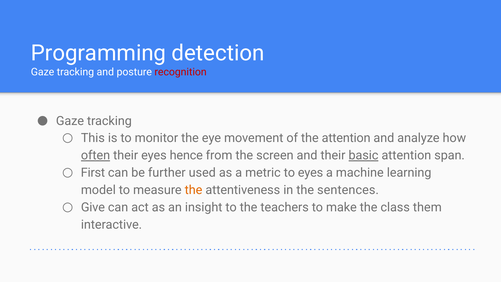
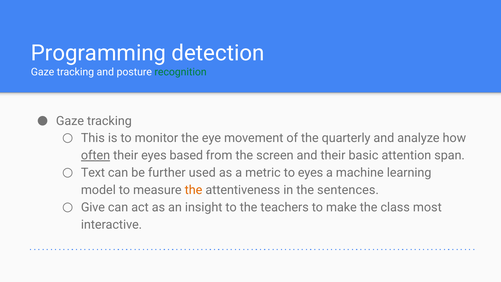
recognition colour: red -> green (181, 72)
the attention: attention -> quarterly (346, 138)
hence: hence -> based (186, 155)
basic underline: present -> none (363, 155)
First: First -> Text (93, 173)
them: them -> most (427, 207)
